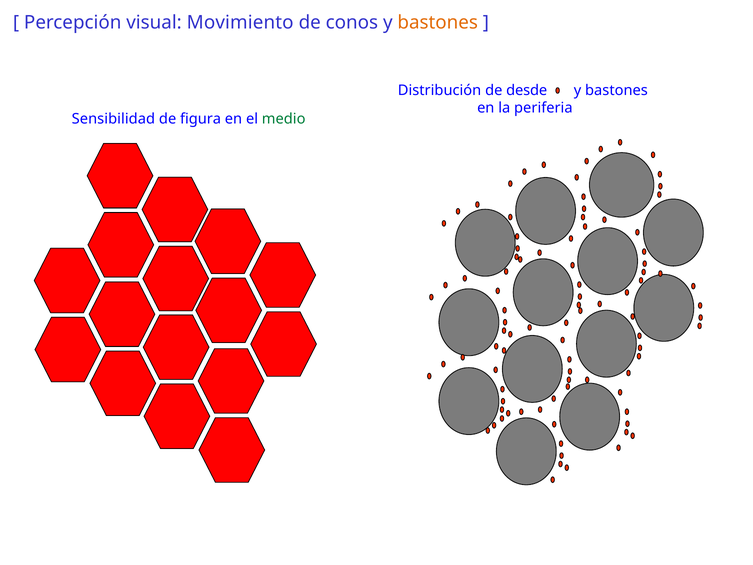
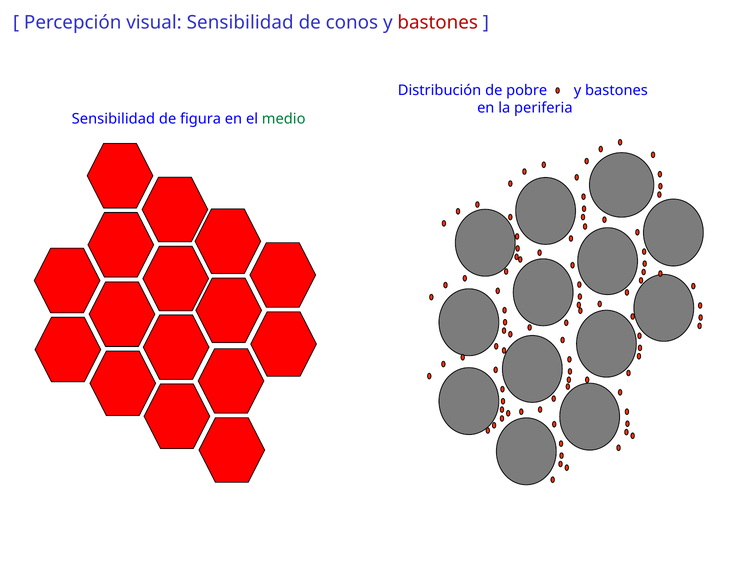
visual Movimiento: Movimiento -> Sensibilidad (240, 23)
bastones colour: orange -> red (438, 23)
desde: desde -> pobre (527, 90)
